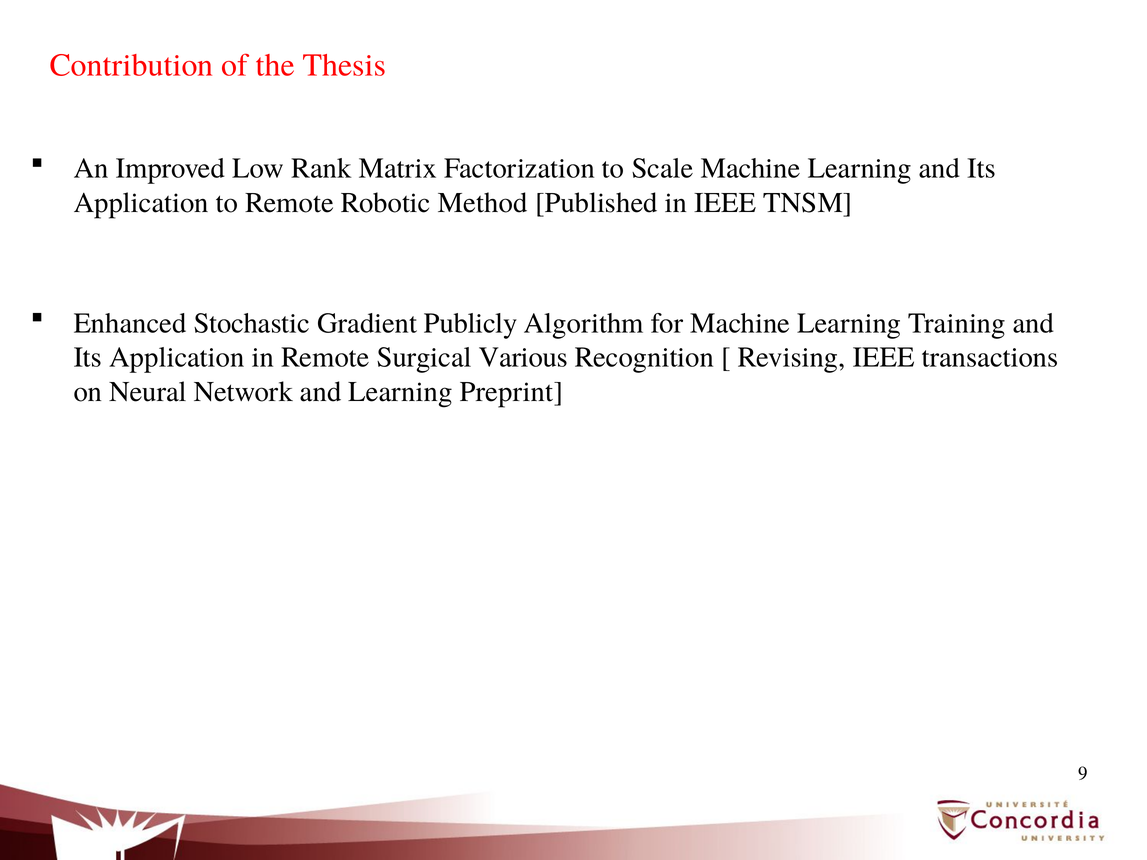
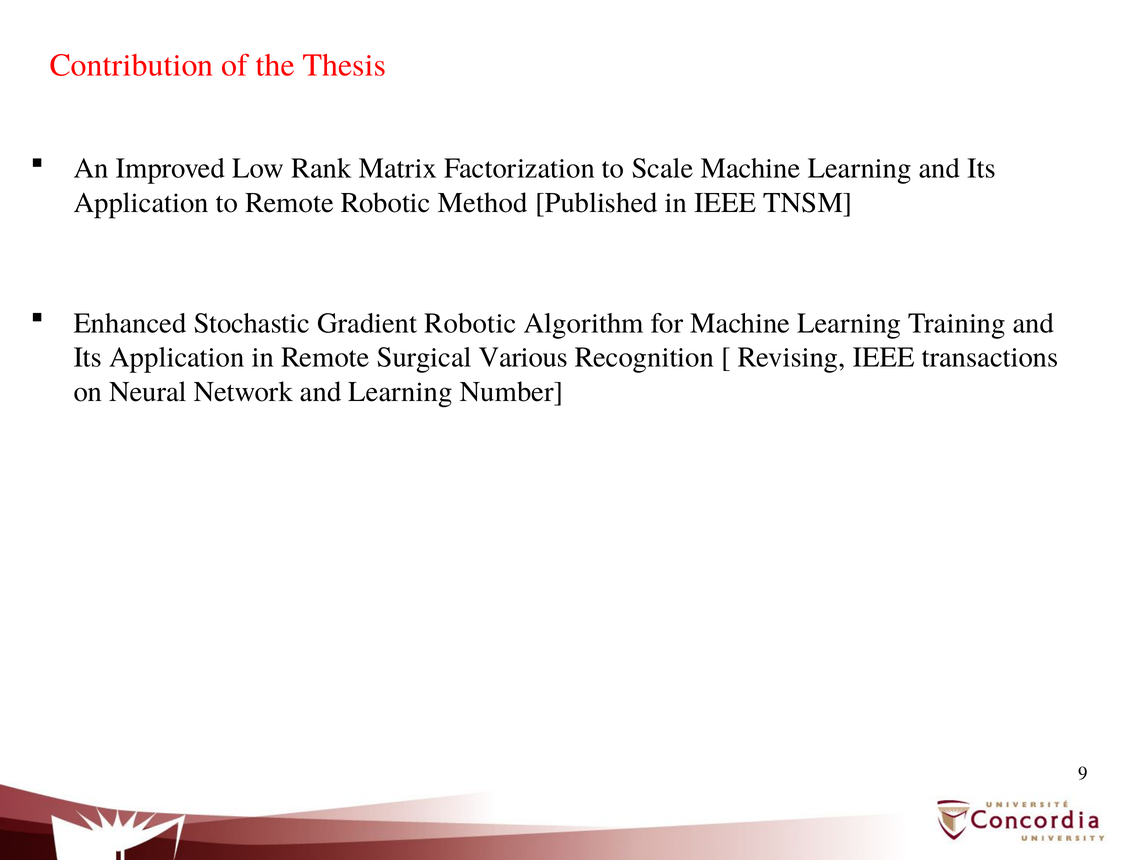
Gradient Publicly: Publicly -> Robotic (470, 323)
Preprint: Preprint -> Number (511, 392)
